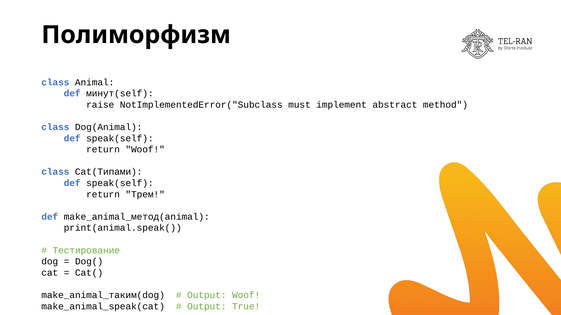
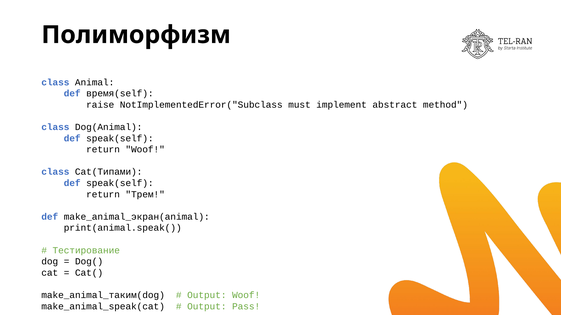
минут(self: минут(self -> время(self (120, 94)
make_animal_метод(animal: make_animal_метод(animal -> make_animal_экран(animal (137, 217)
True: True -> Pass (246, 307)
